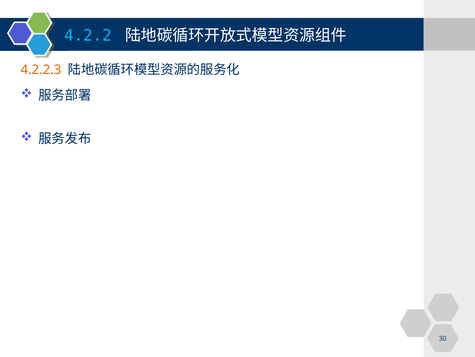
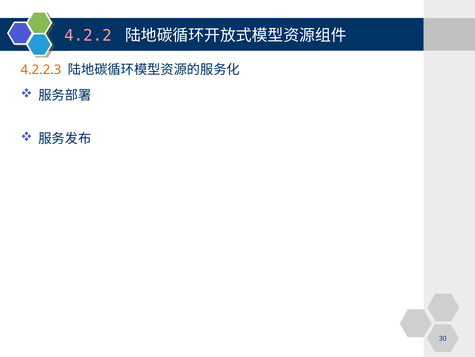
4.2.2 colour: light blue -> pink (88, 36)
